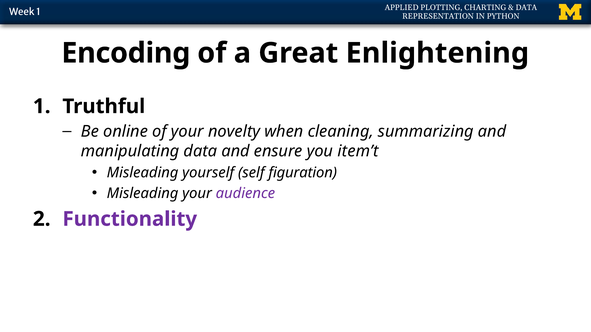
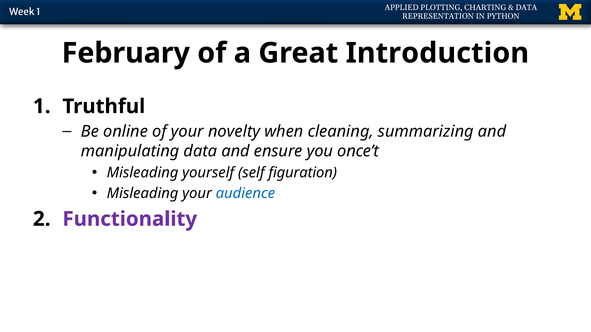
Encoding: Encoding -> February (126, 53)
Enlightening: Enlightening -> Introduction (437, 53)
item’t: item’t -> once’t (358, 151)
audience colour: purple -> blue (245, 194)
